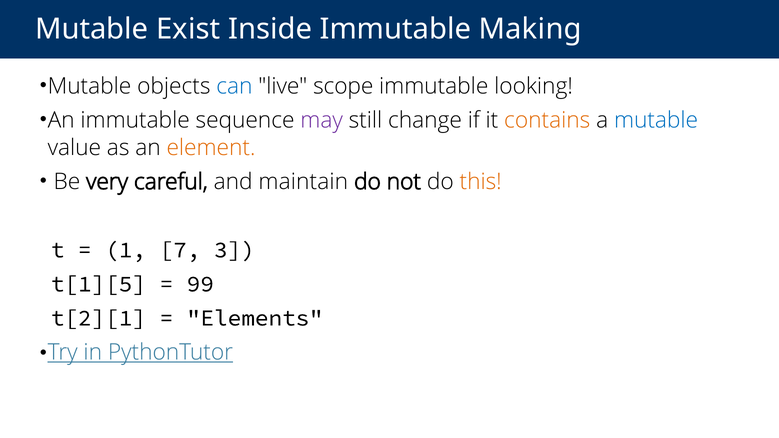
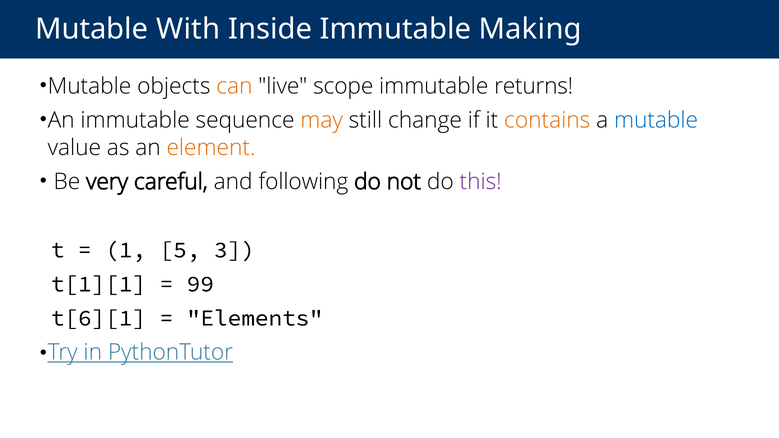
Exist: Exist -> With (188, 29)
can colour: blue -> orange (234, 86)
looking: looking -> returns (534, 86)
may colour: purple -> orange (322, 120)
maintain: maintain -> following (303, 182)
this colour: orange -> purple (481, 182)
7: 7 -> 5 (180, 250)
t[1][5: t[1][5 -> t[1][1 (98, 284)
t[2][1: t[2][1 -> t[6][1 (98, 318)
